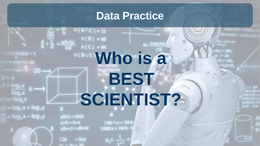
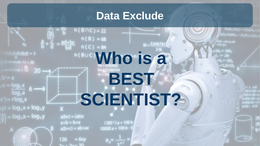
Practice: Practice -> Exclude (143, 16)
